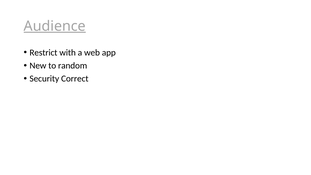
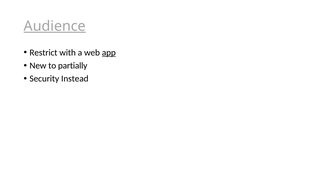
app underline: none -> present (109, 53)
random: random -> partially (73, 66)
Correct: Correct -> Instead (75, 79)
